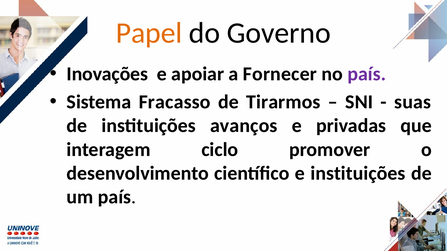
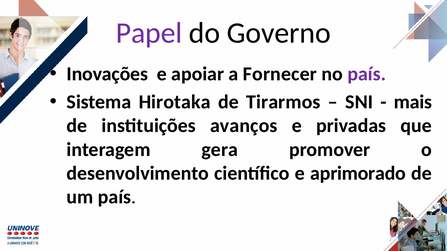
Papel colour: orange -> purple (149, 33)
Fracasso: Fracasso -> Hirotaka (175, 102)
suas: suas -> mais (413, 102)
ciclo: ciclo -> gera (220, 150)
e instituições: instituições -> aprimorado (358, 174)
